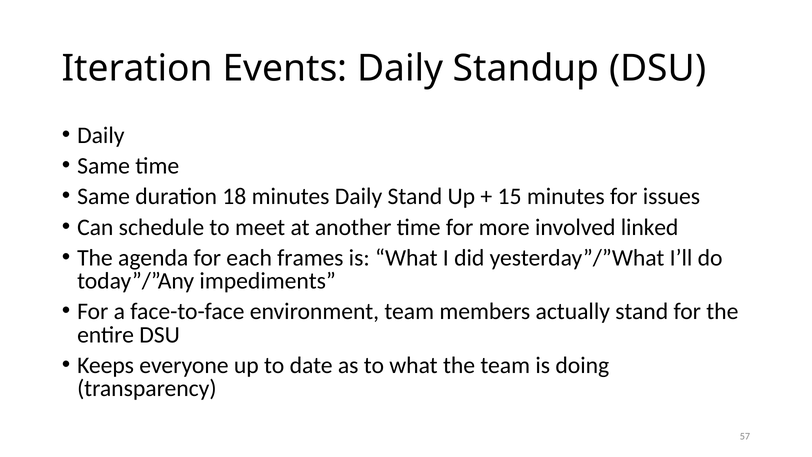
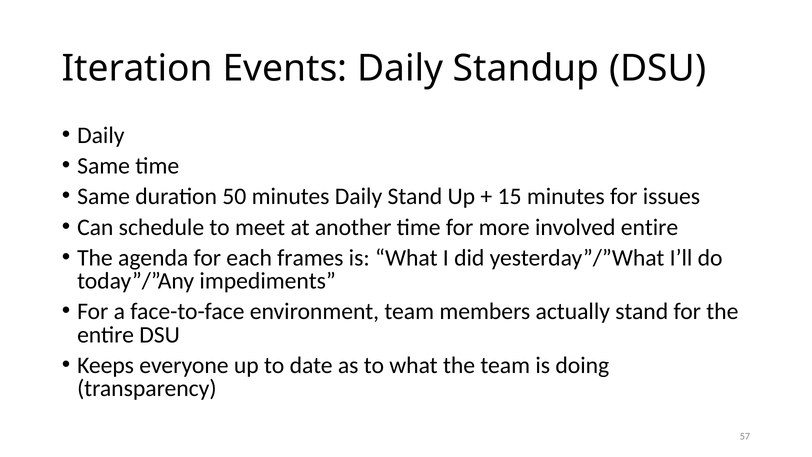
18: 18 -> 50 (234, 197)
involved linked: linked -> entire (650, 227)
